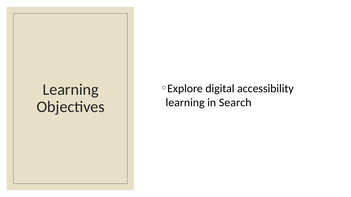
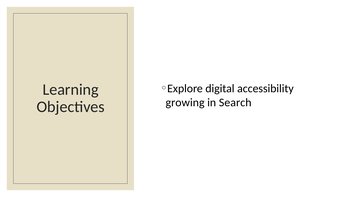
learning: learning -> growing (185, 103)
